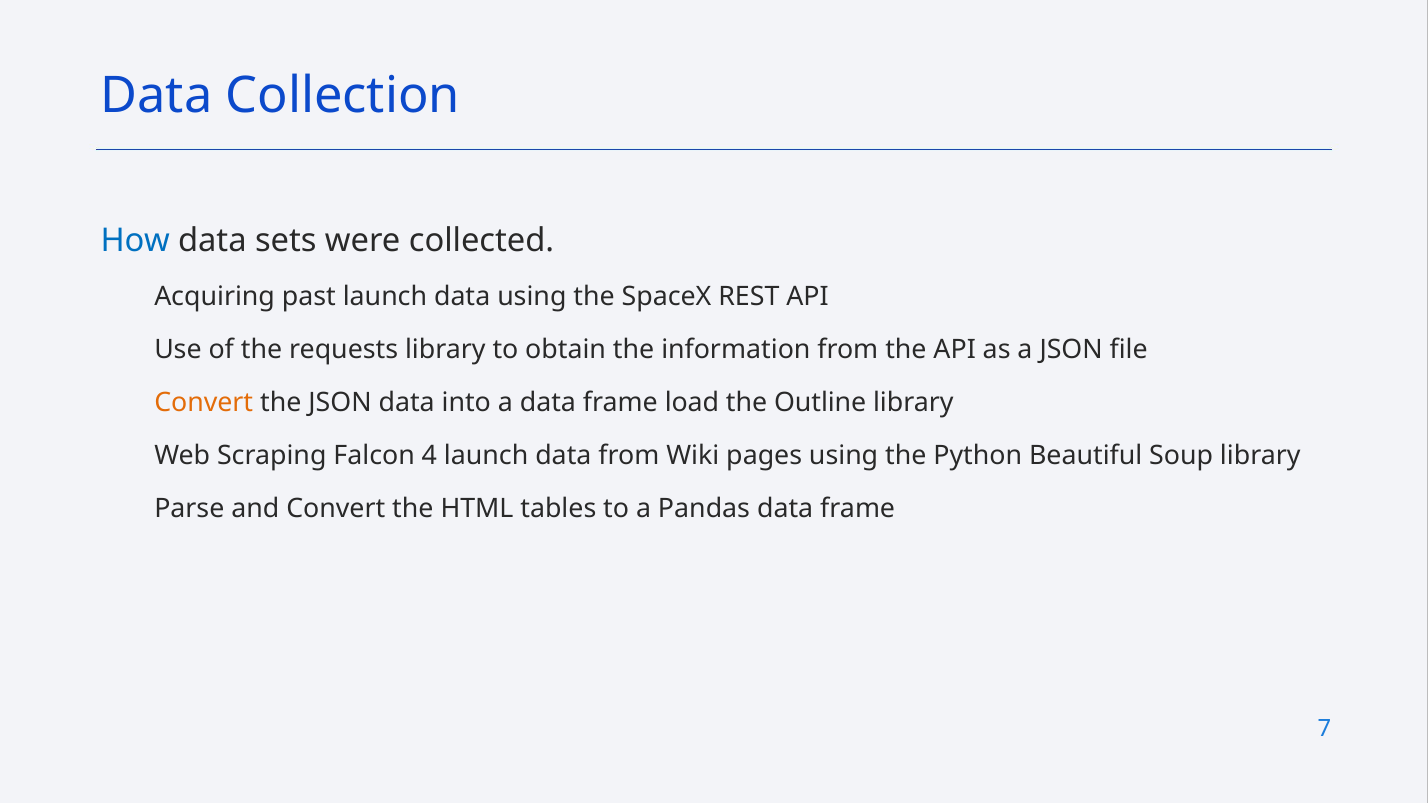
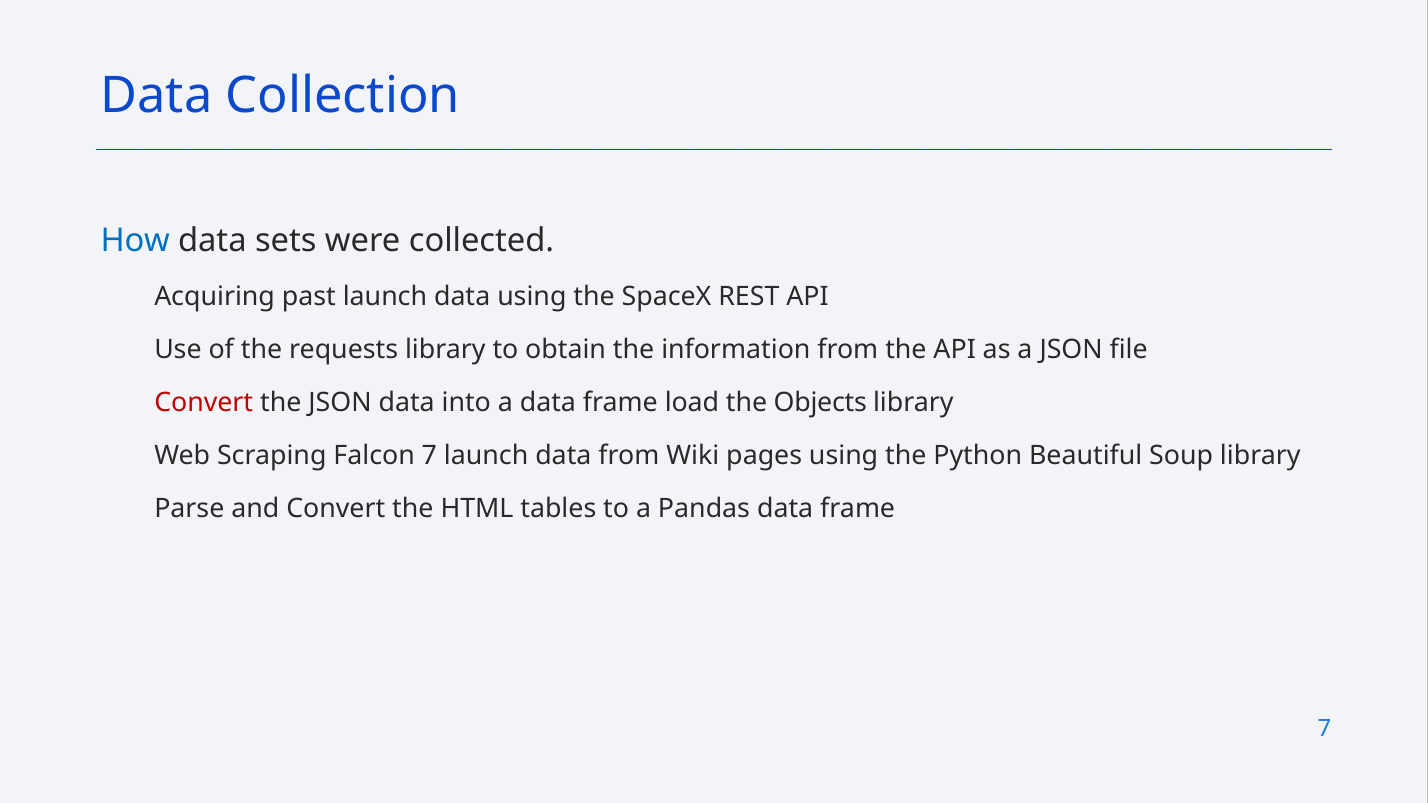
Convert colour: orange -> red (204, 403)
Outline: Outline -> Objects (820, 403)
Falcon 4: 4 -> 7 (429, 456)
